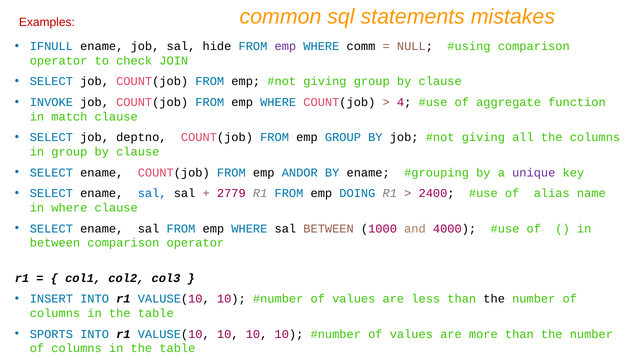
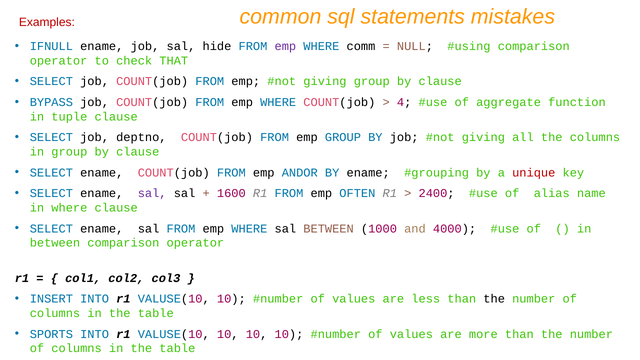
JOIN: JOIN -> THAT (174, 61)
INVOKE: INVOKE -> BYPASS (51, 102)
match: match -> tuple (69, 117)
unique colour: purple -> red (534, 173)
sal colour: blue -> purple (152, 193)
2779: 2779 -> 1600 (231, 193)
DOING: DOING -> OFTEN (357, 193)
